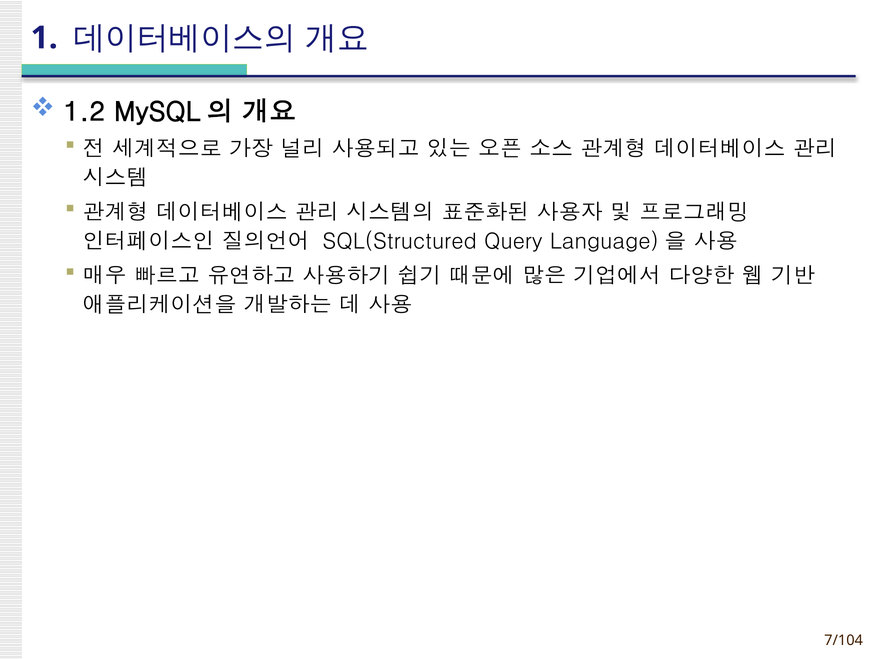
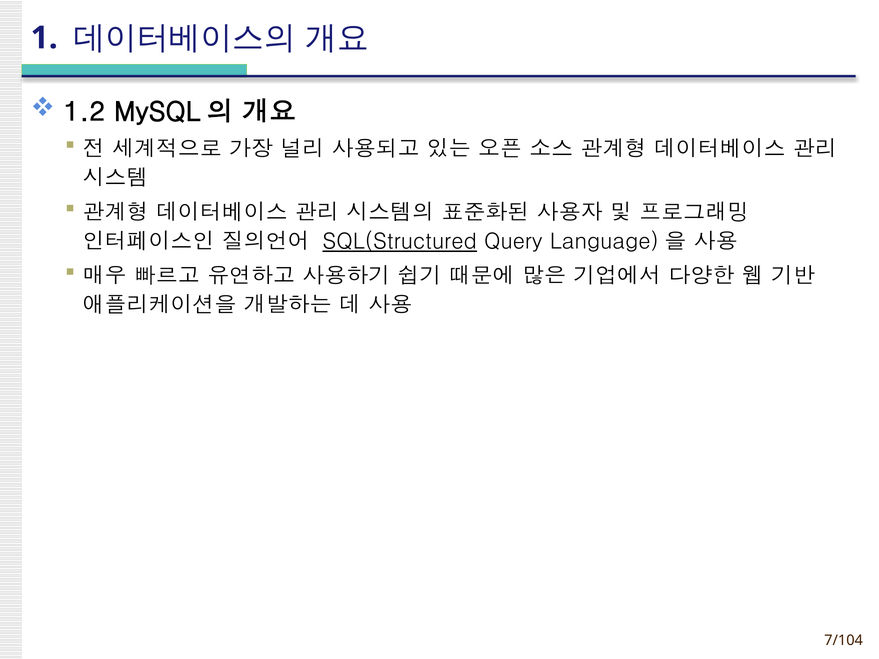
SQL(Structured underline: none -> present (400, 242)
